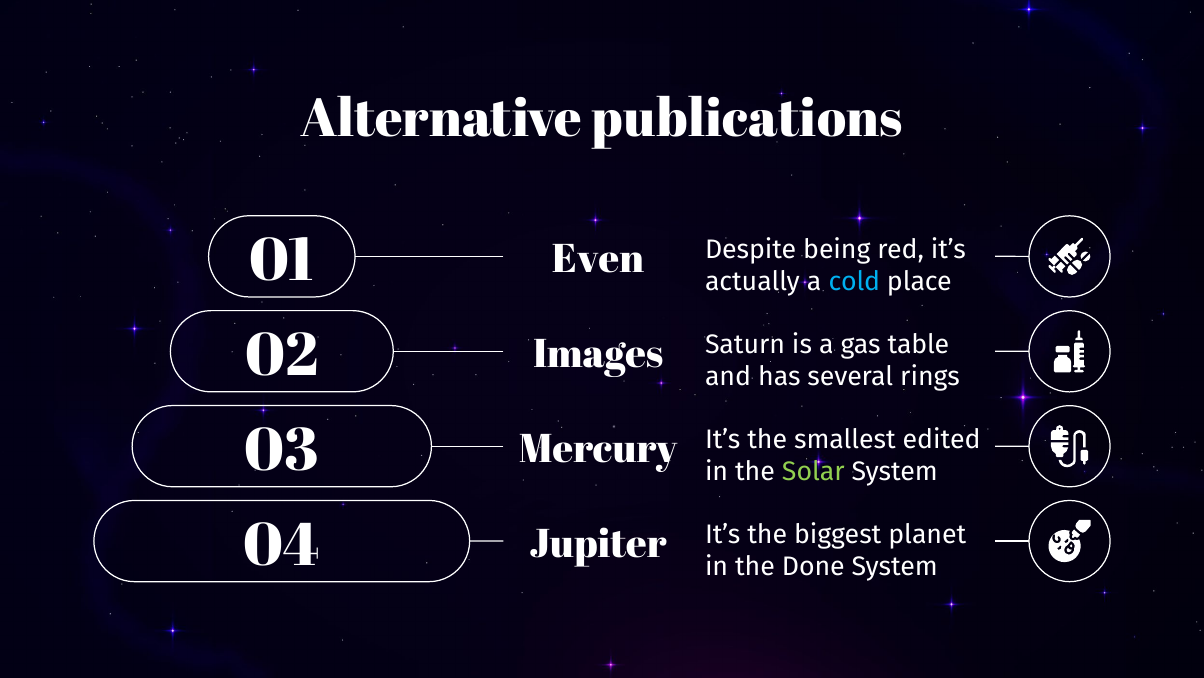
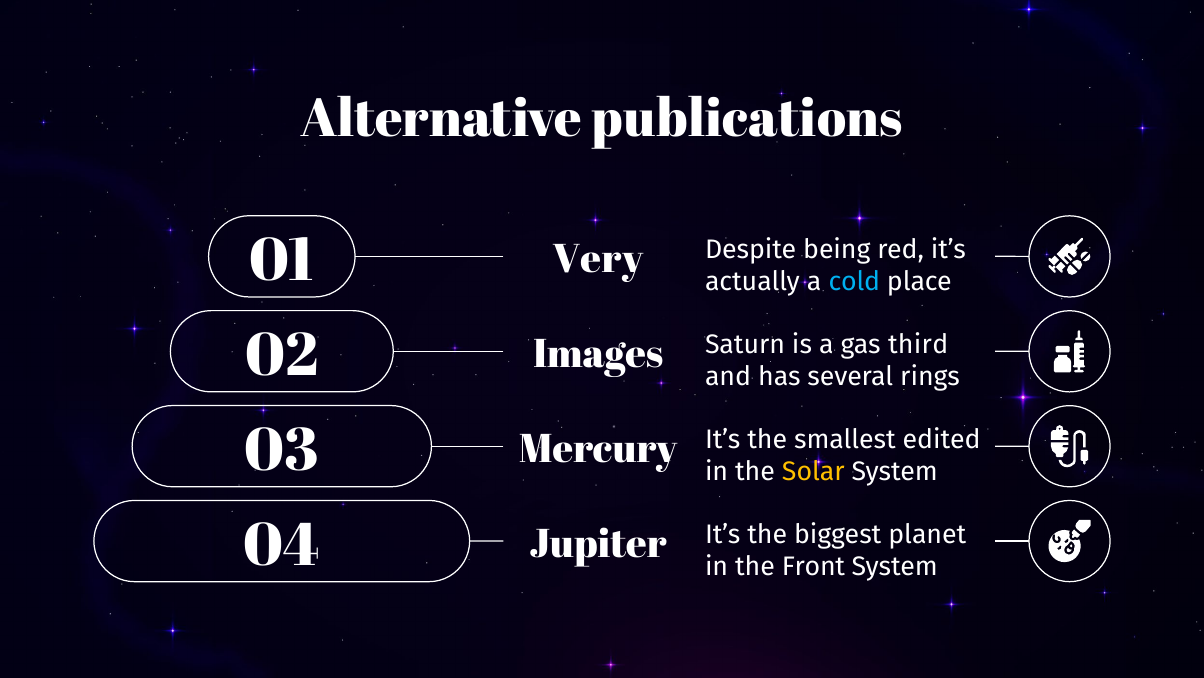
Even: Even -> Very (598, 259)
table: table -> third (918, 345)
Solar colour: light green -> yellow (813, 471)
Done: Done -> Front (813, 566)
